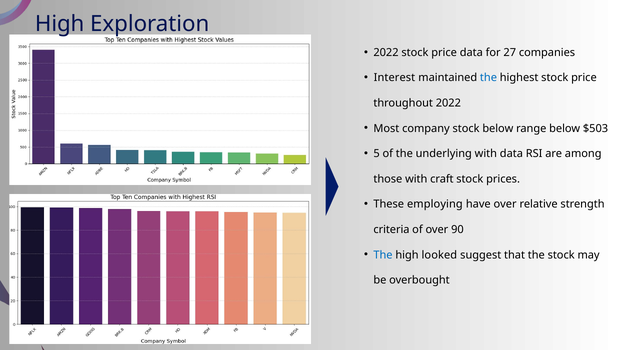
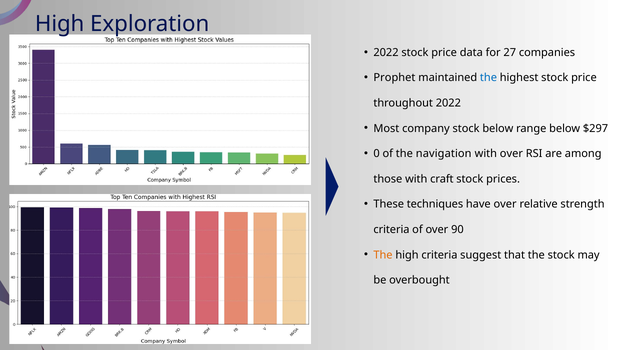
Interest: Interest -> Prophet (394, 78)
$503: $503 -> $297 (596, 128)
5: 5 -> 0 (377, 154)
underlying: underlying -> navigation (444, 154)
with data: data -> over (511, 154)
employing: employing -> techniques (435, 204)
The colour: blue -> orange (383, 255)
high looked: looked -> criteria (439, 255)
